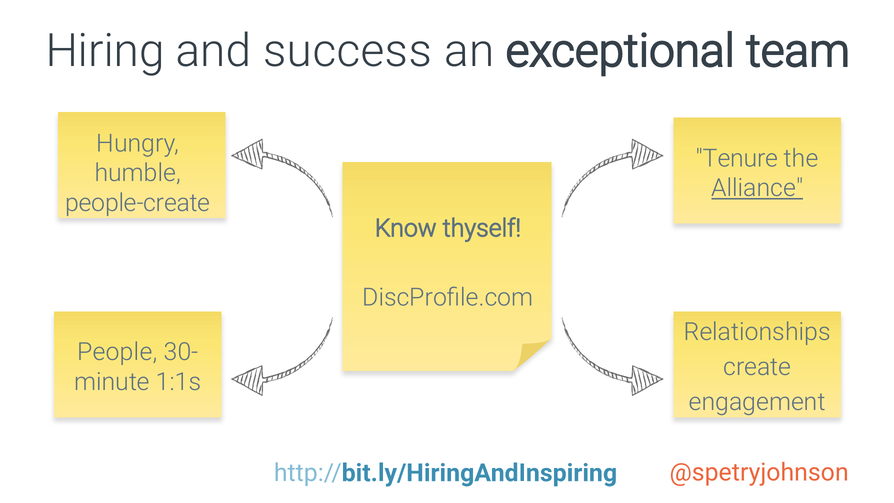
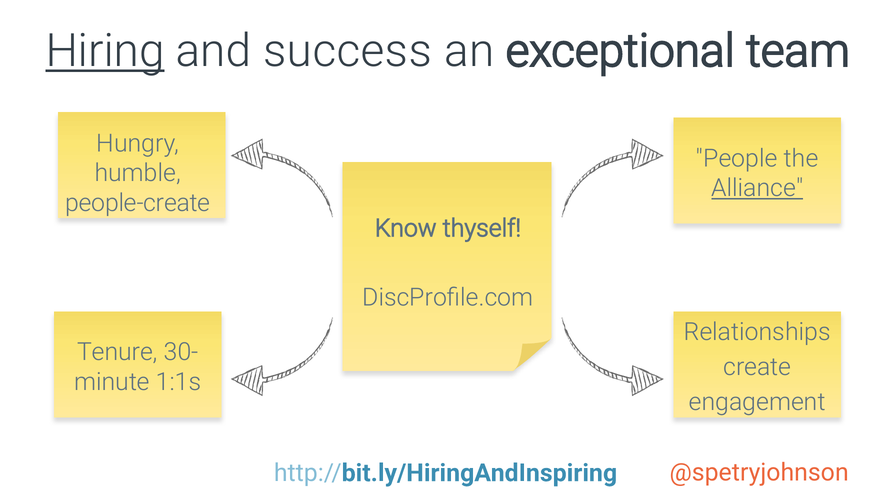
Hiring underline: none -> present (105, 51)
Tenure: Tenure -> People (737, 158)
People: People -> Tenure (117, 352)
